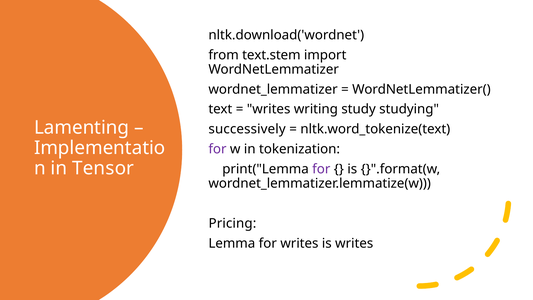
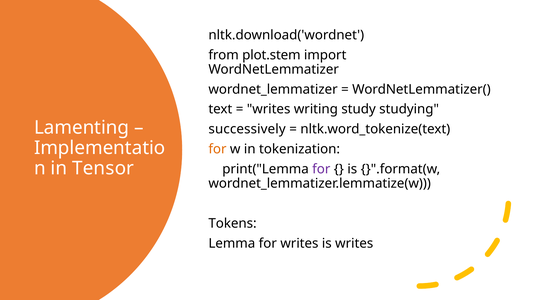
text.stem: text.stem -> plot.stem (271, 55)
for colour: purple -> orange (217, 149)
Pricing: Pricing -> Tokens (233, 223)
